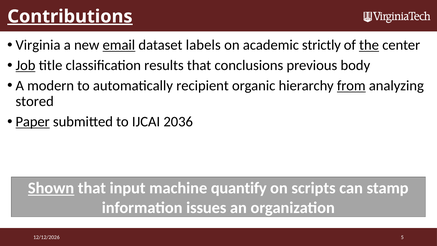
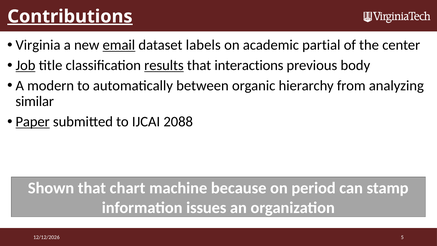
strictly: strictly -> partial (321, 45)
the underline: present -> none (369, 45)
results underline: none -> present (164, 65)
conclusions: conclusions -> interactions (249, 65)
recipient: recipient -> between (202, 86)
from underline: present -> none (351, 86)
stored: stored -> similar (35, 101)
2036: 2036 -> 2088 (178, 122)
Shown underline: present -> none (51, 188)
input: input -> chart (127, 188)
quantify: quantify -> because (239, 188)
scripts: scripts -> period (314, 188)
